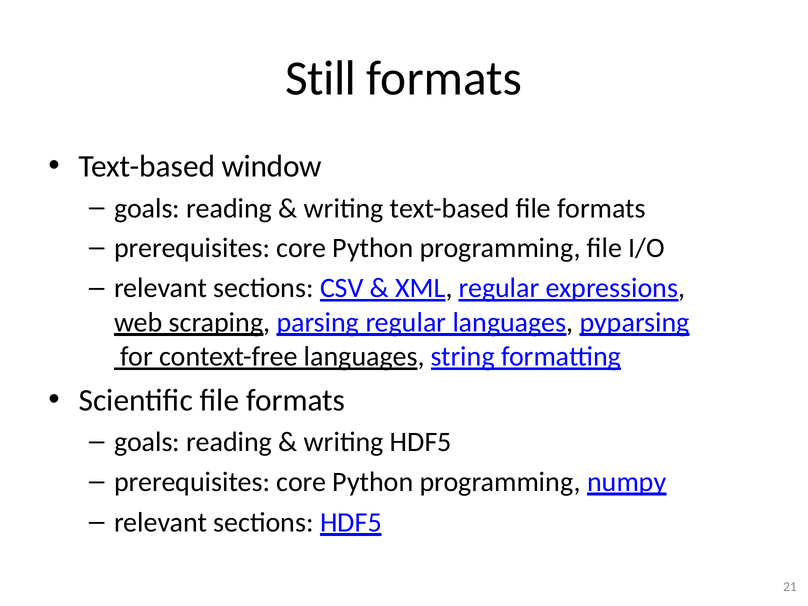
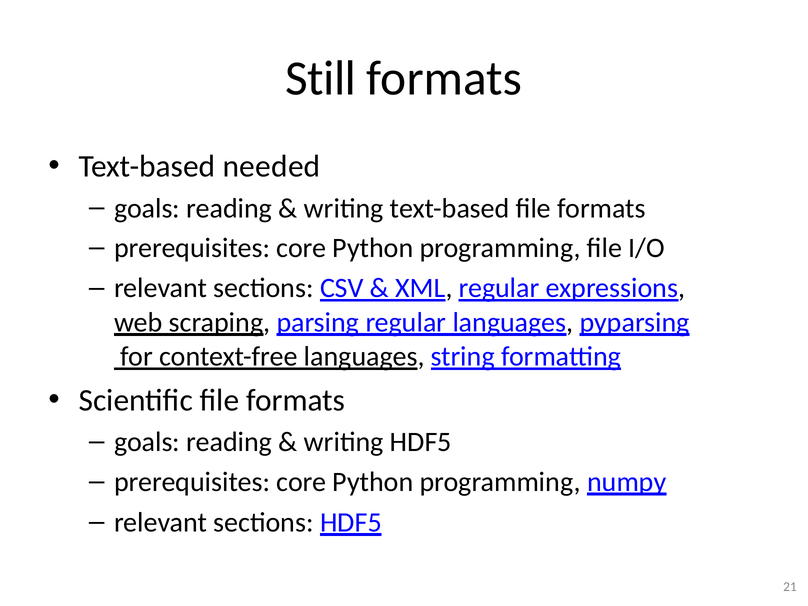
window: window -> needed (272, 166)
